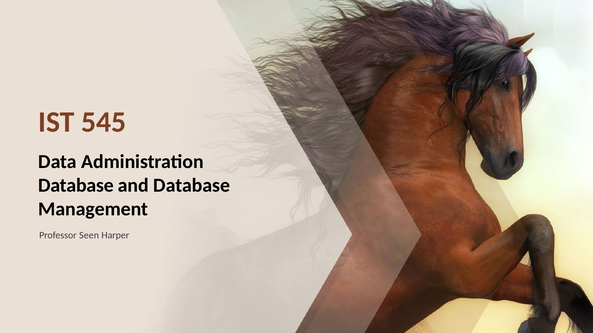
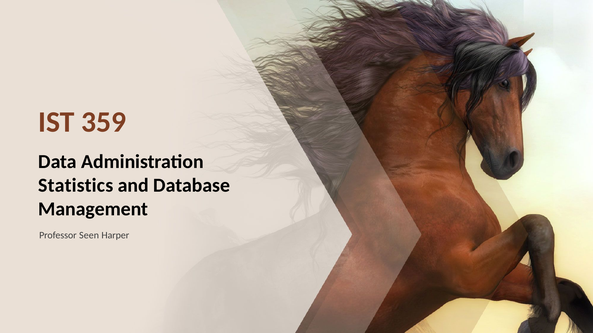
545: 545 -> 359 (104, 122)
Database: Database -> Statistics (76, 186)
